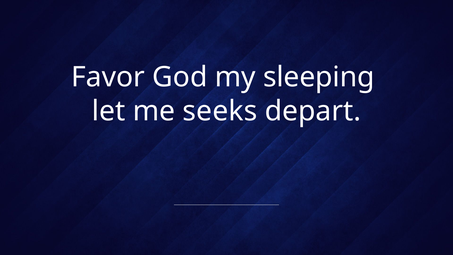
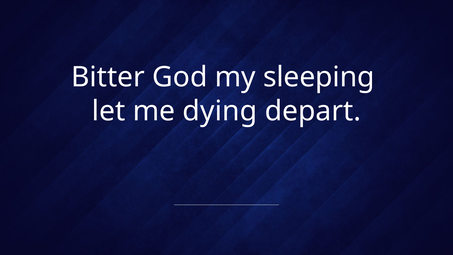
Favor: Favor -> Bitter (108, 77)
seeks: seeks -> dying (220, 111)
